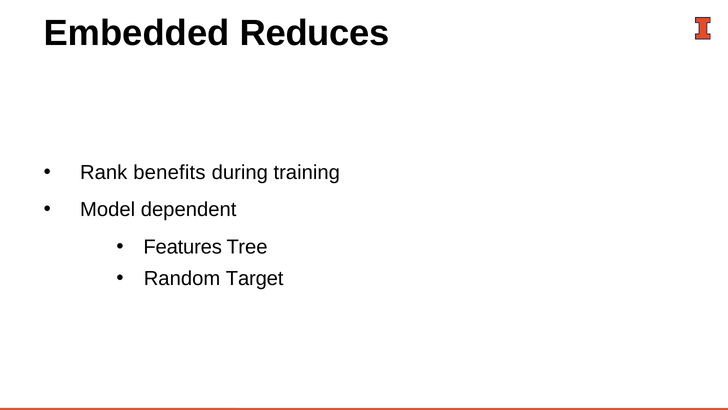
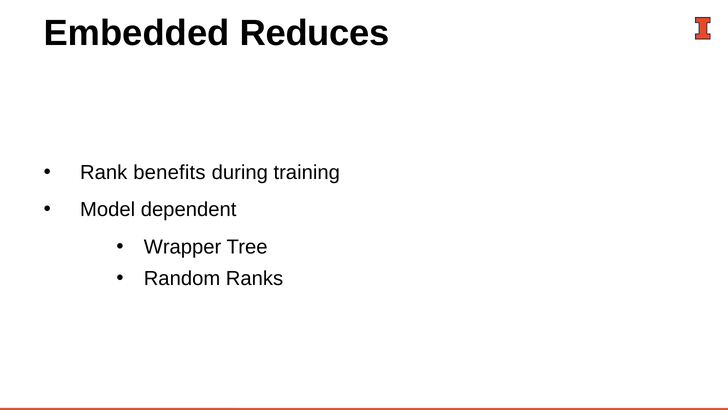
Features: Features -> Wrapper (183, 247)
Target: Target -> Ranks (255, 278)
